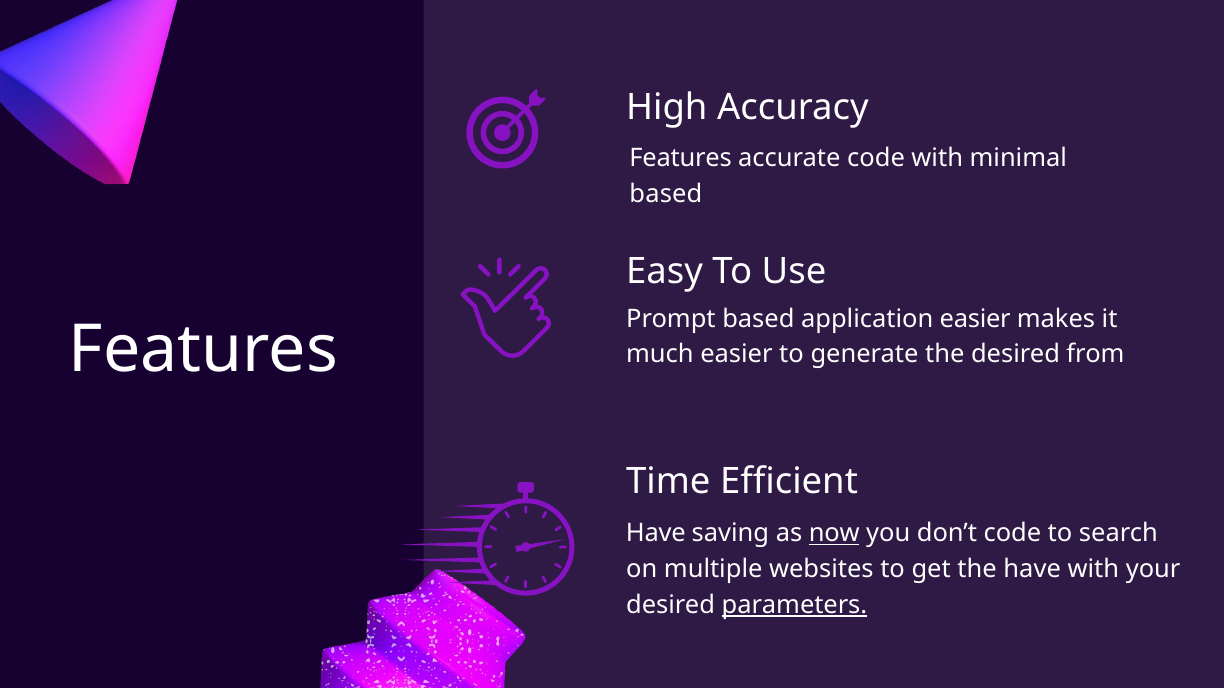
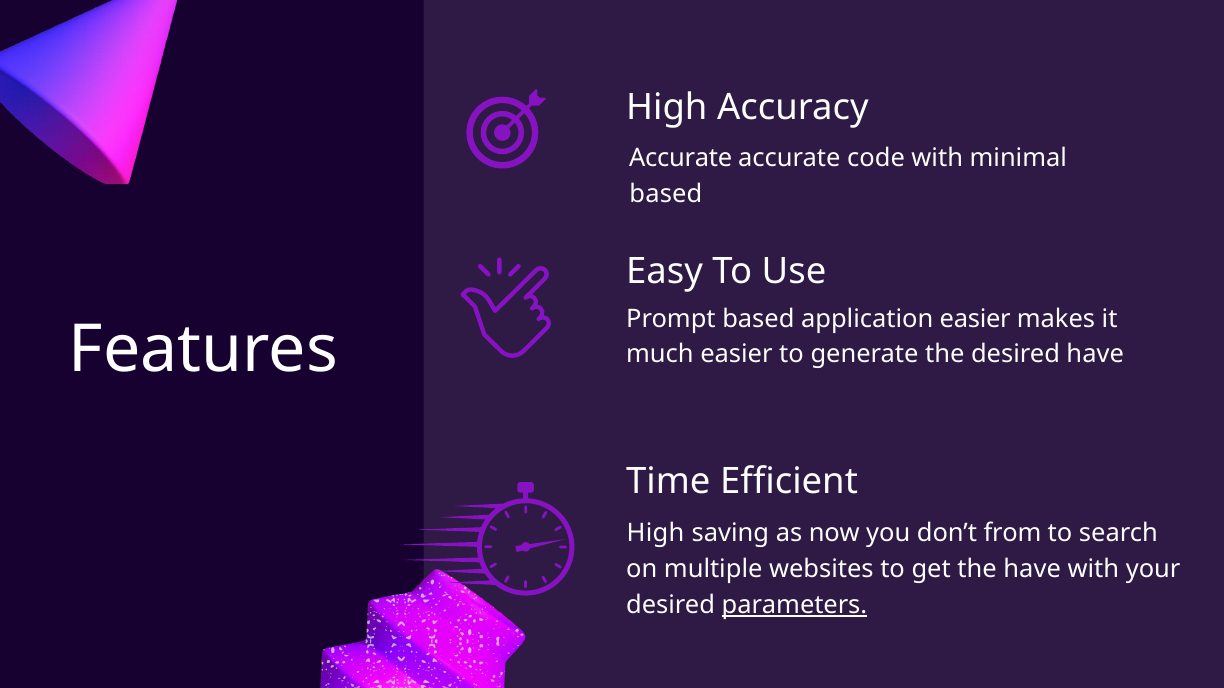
Features: Features -> Accurate (681, 159)
desired from: from -> have (1095, 355)
Have: Have -> High (656, 534)
now underline: present -> none (834, 534)
don’t code: code -> from (1013, 534)
